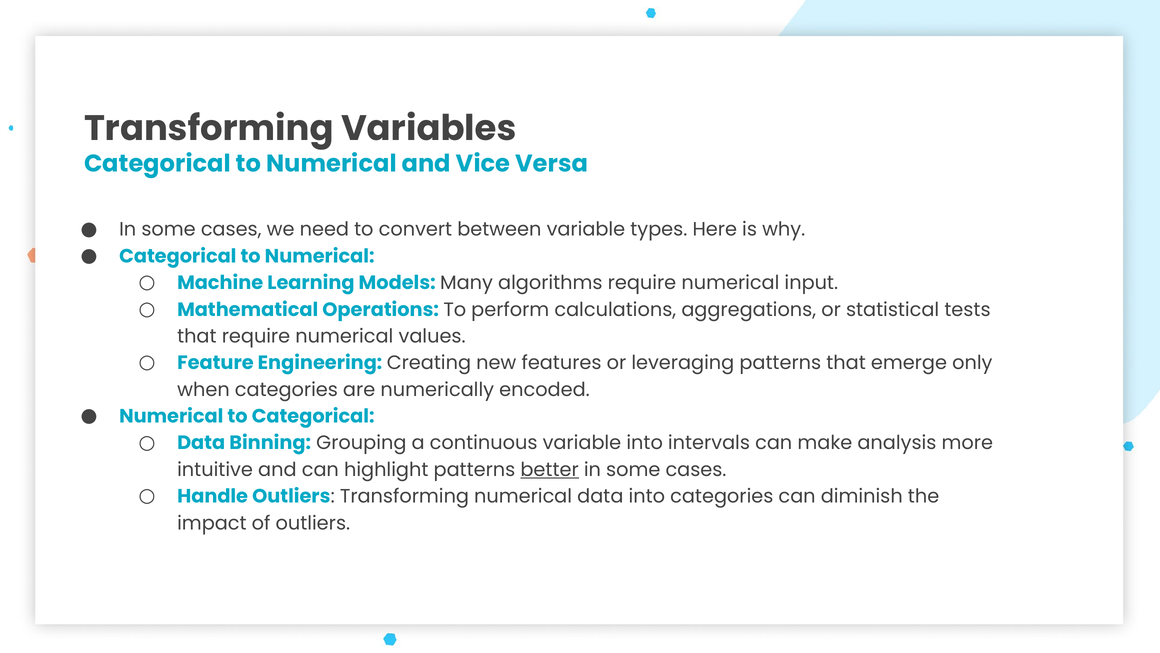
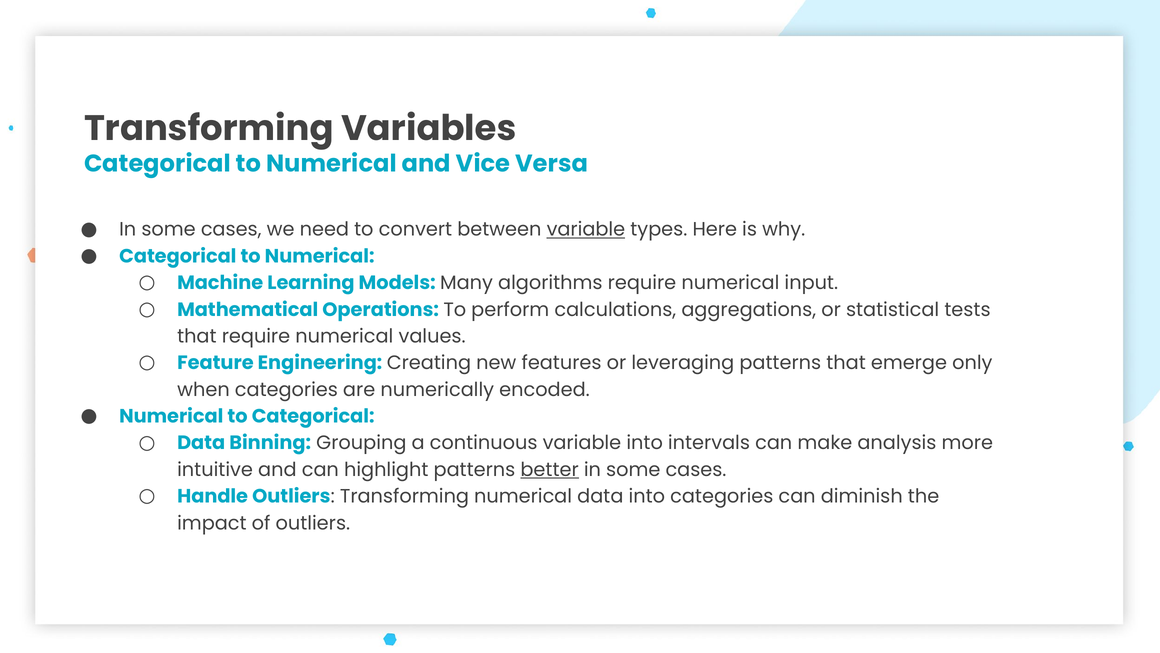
variable underline: none -> present (586, 229)
